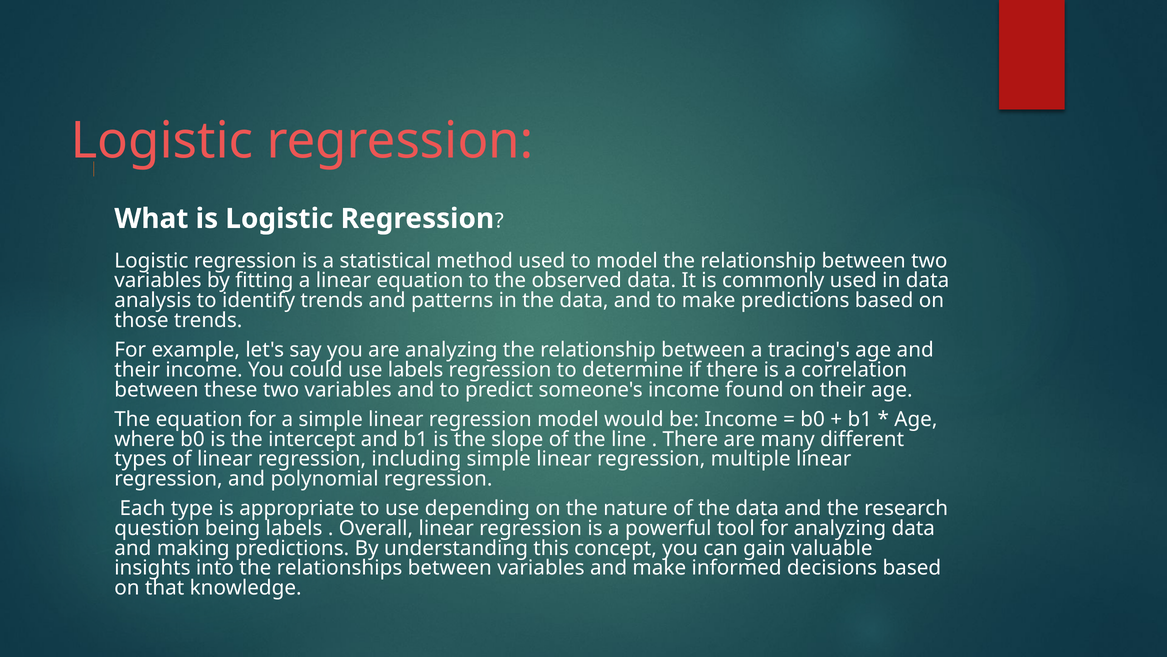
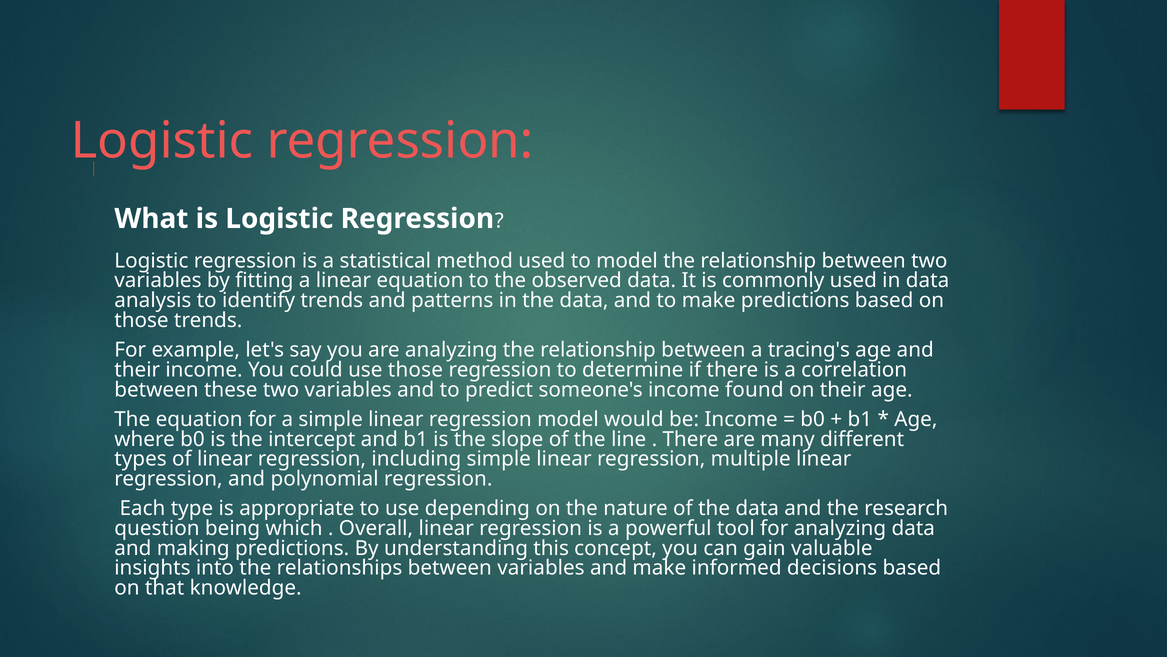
use labels: labels -> those (415, 370)
being labels: labels -> which (294, 528)
